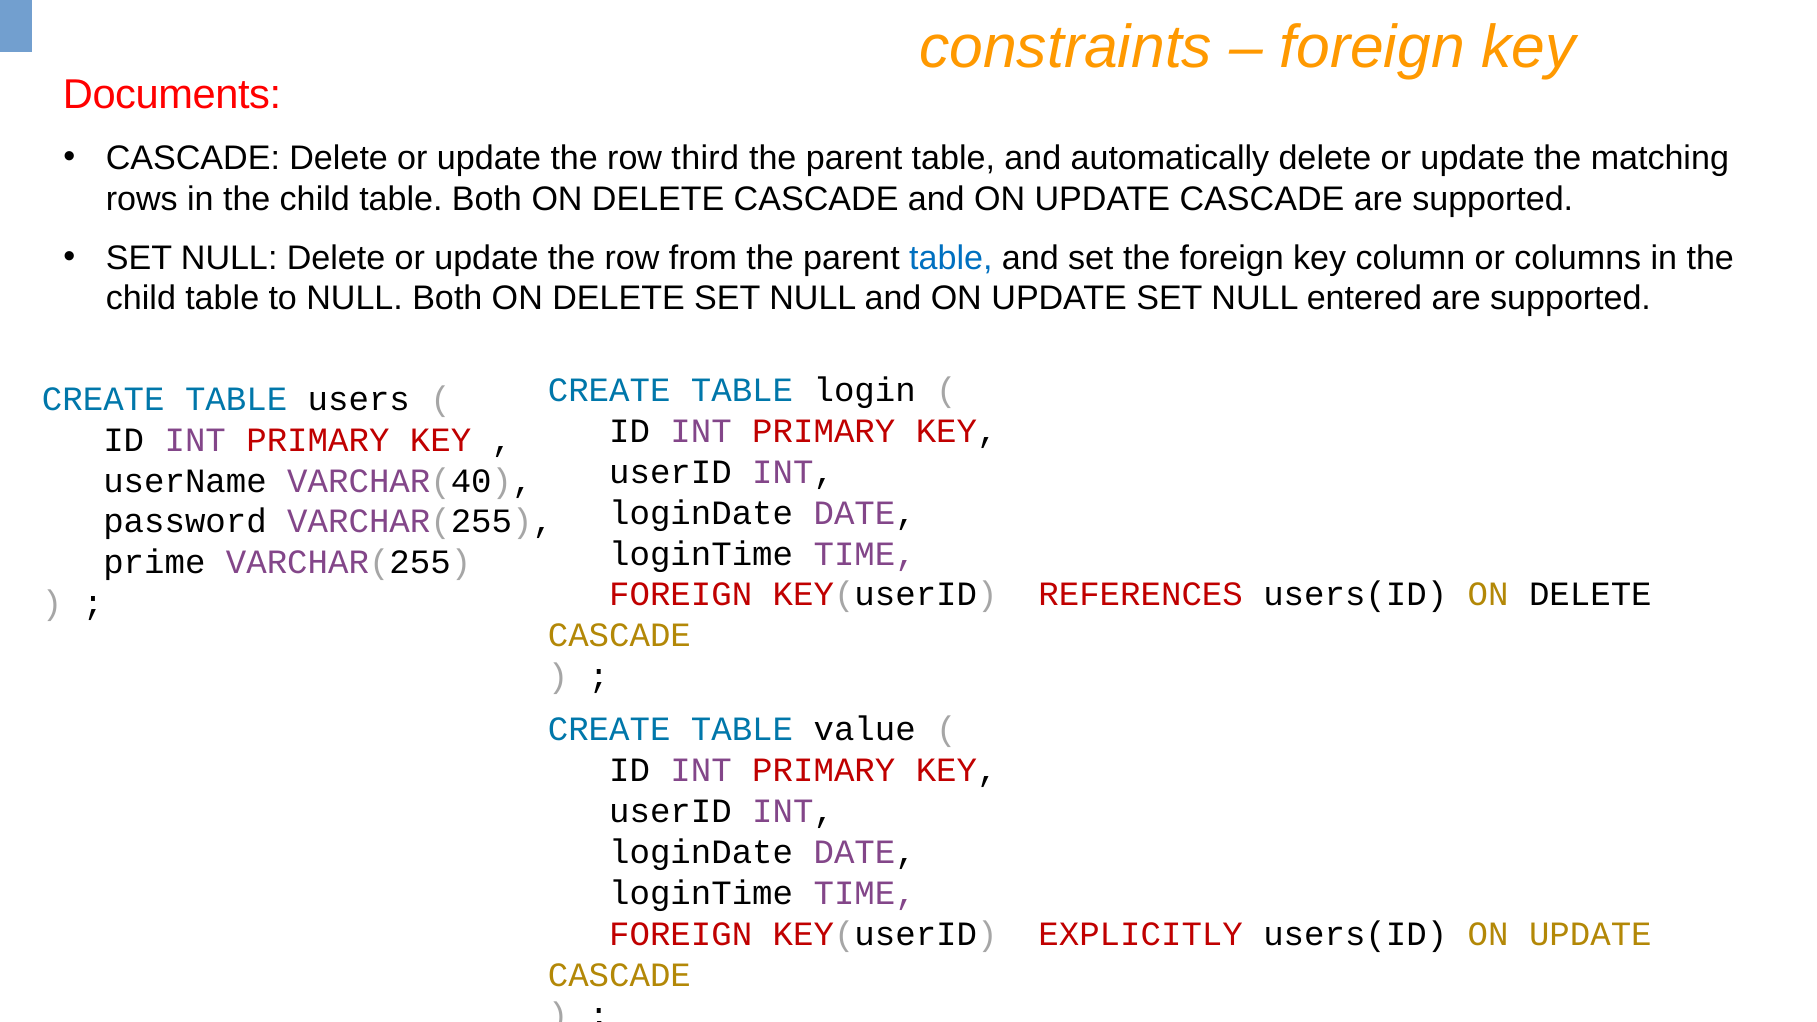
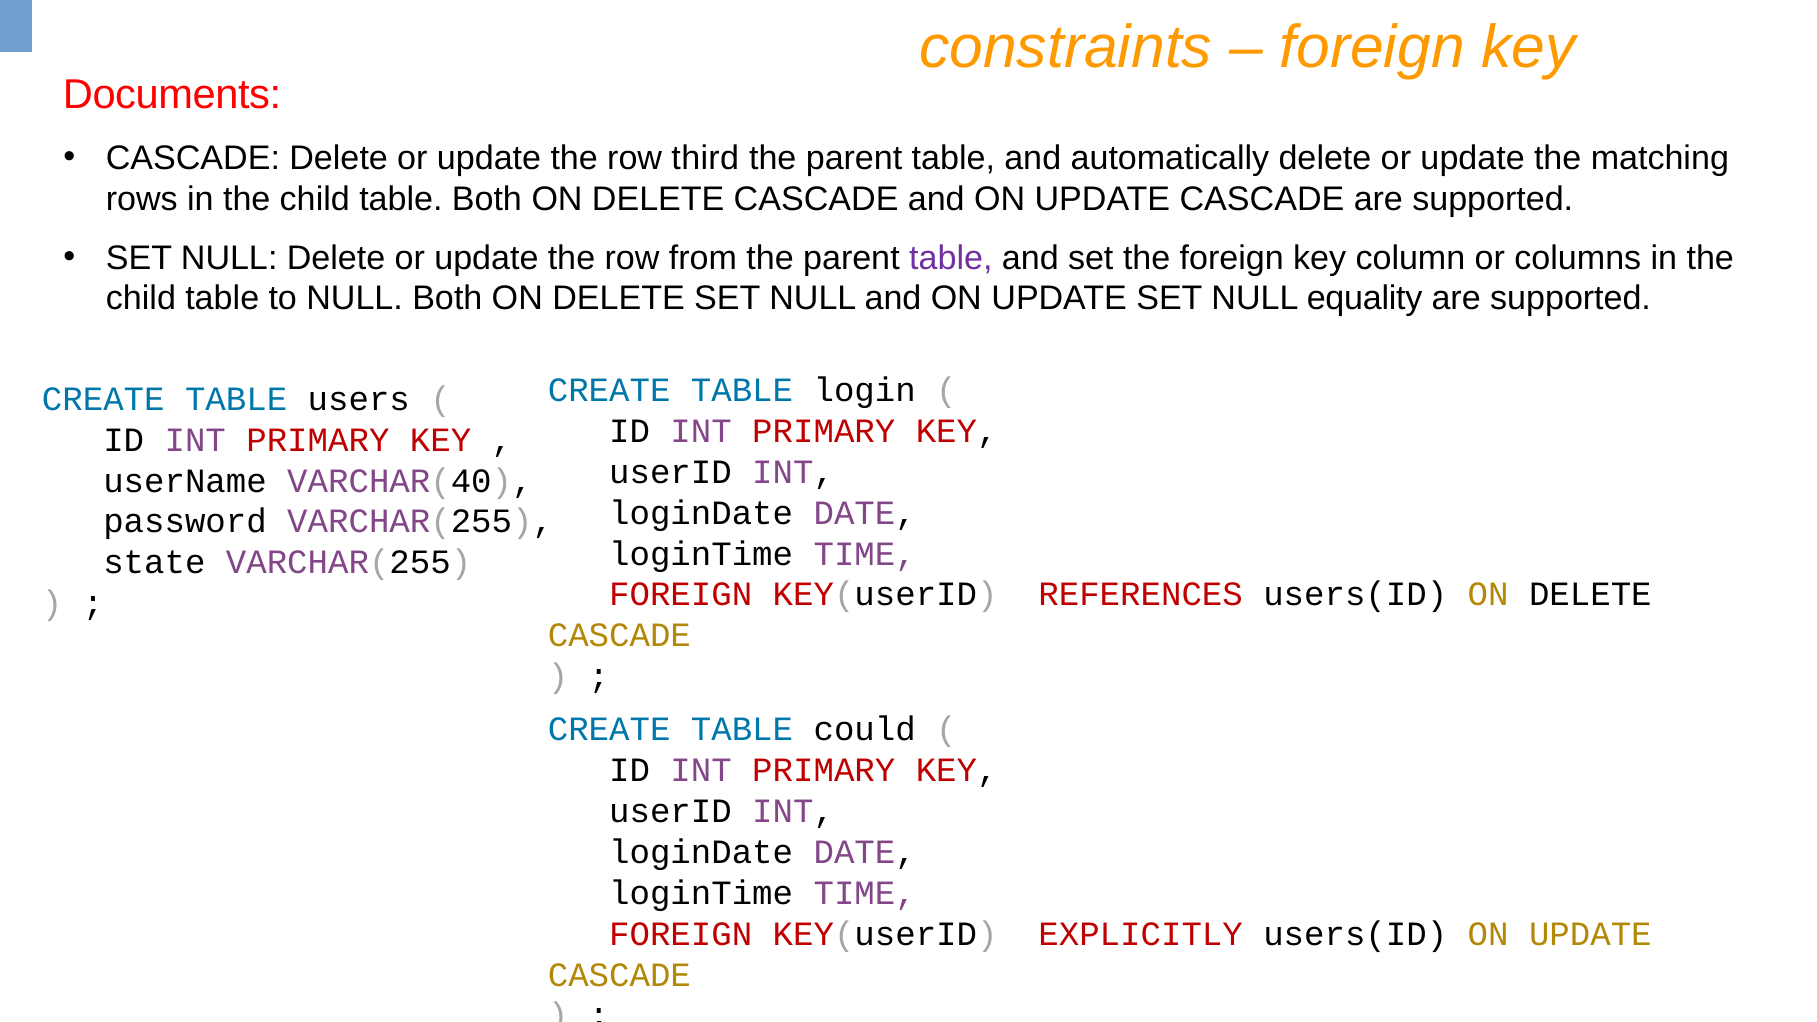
table colour: blue -> purple (951, 258)
entered: entered -> equality (1365, 299)
prime: prime -> state (154, 563)
value: value -> could (865, 730)
